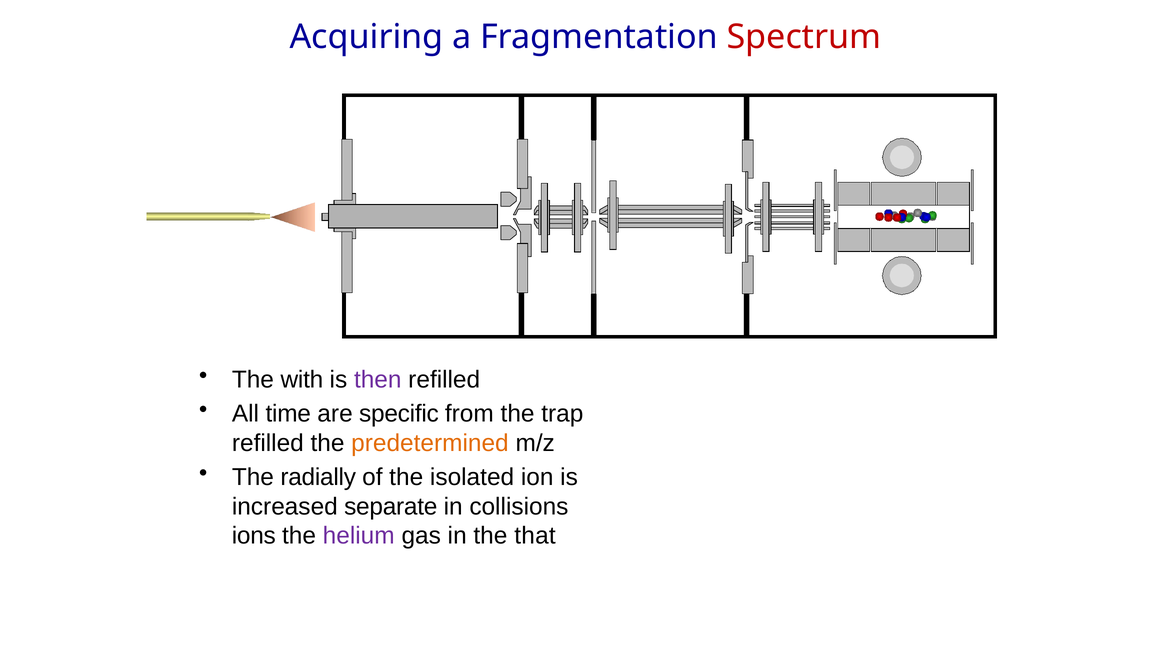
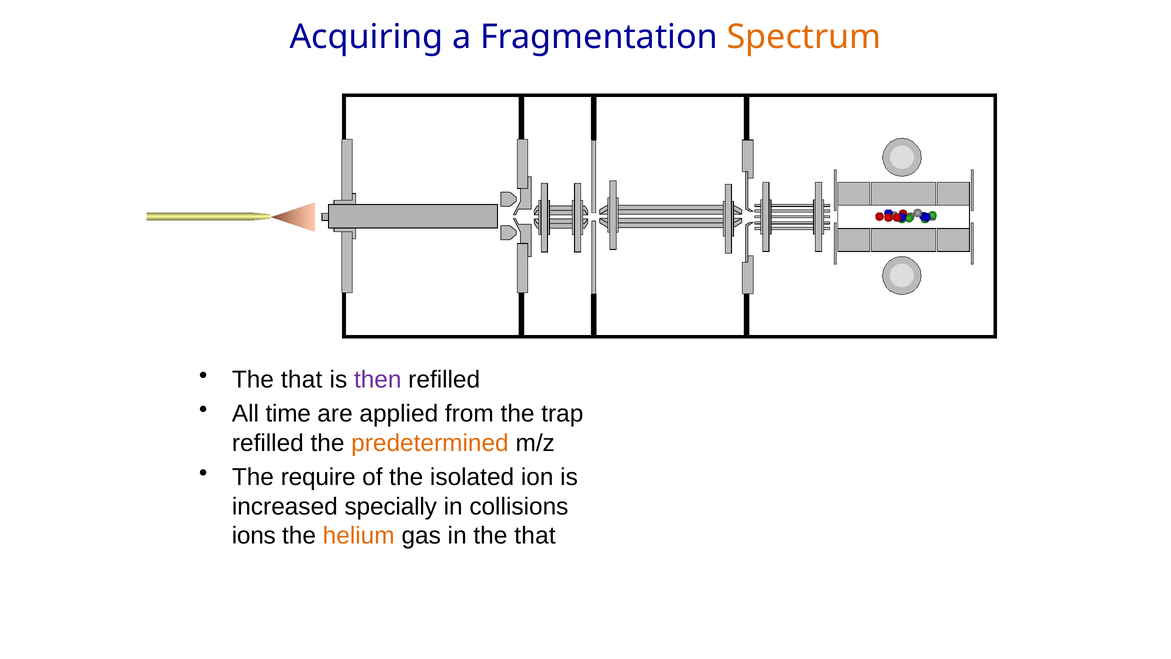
Spectrum colour: red -> orange (804, 37)
with: with -> that (302, 379)
specific: specific -> applied (399, 414)
radially: radially -> require (318, 477)
separate: separate -> specially (391, 506)
helium colour: purple -> orange (359, 536)
